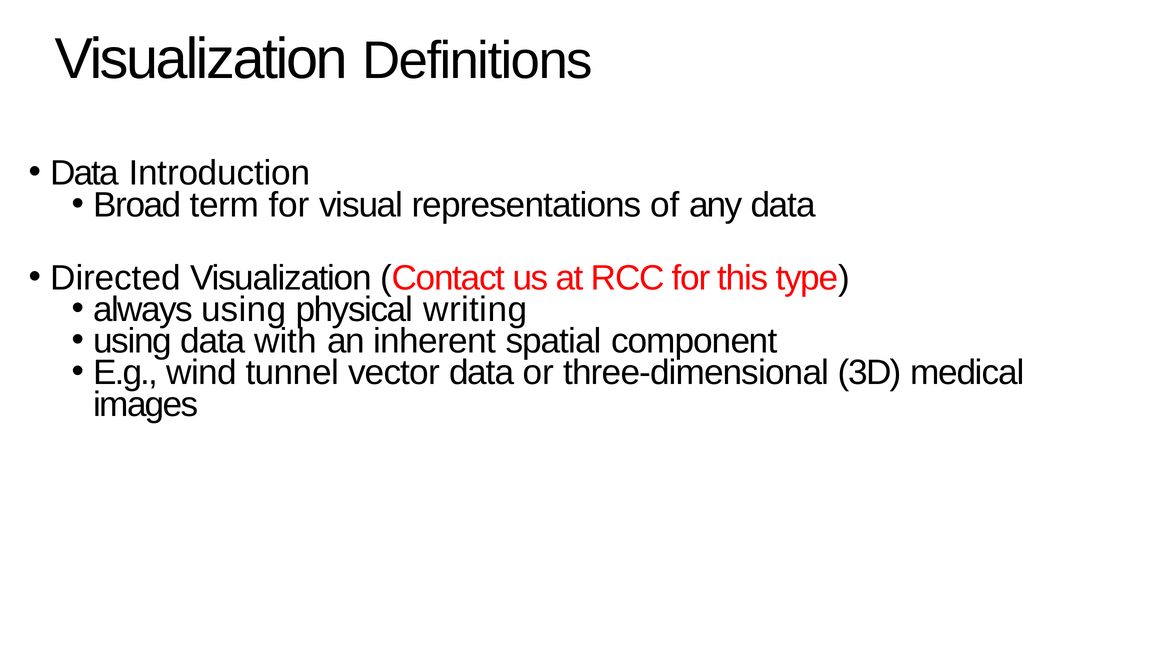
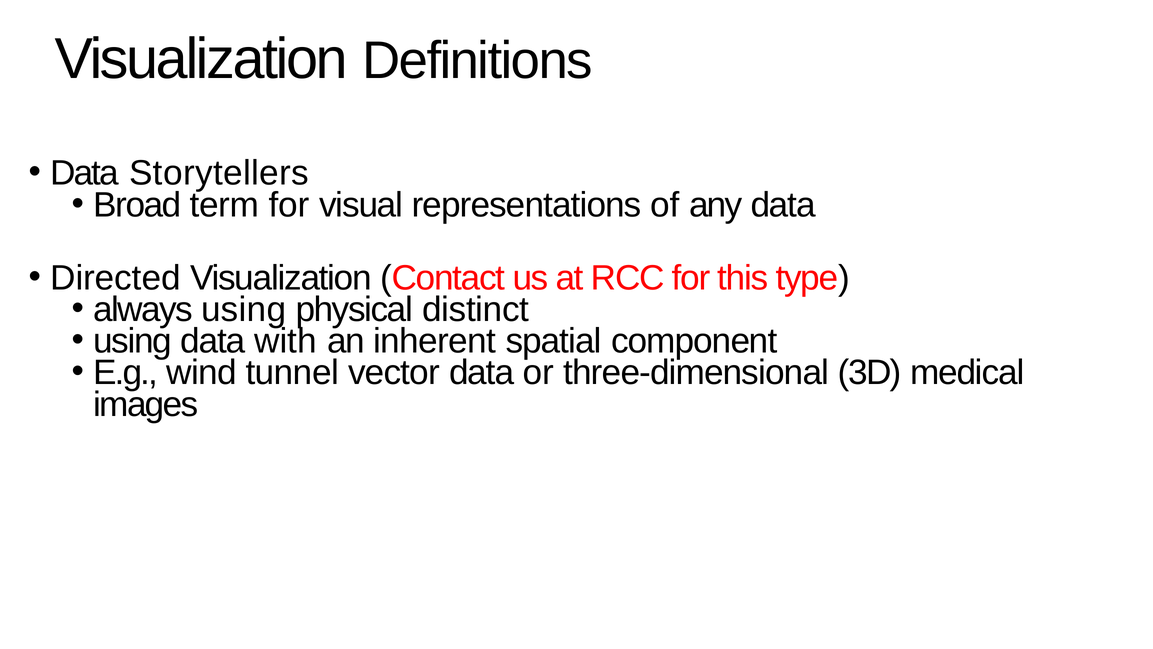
Introduction: Introduction -> Storytellers (219, 173)
writing: writing -> distinct (476, 309)
